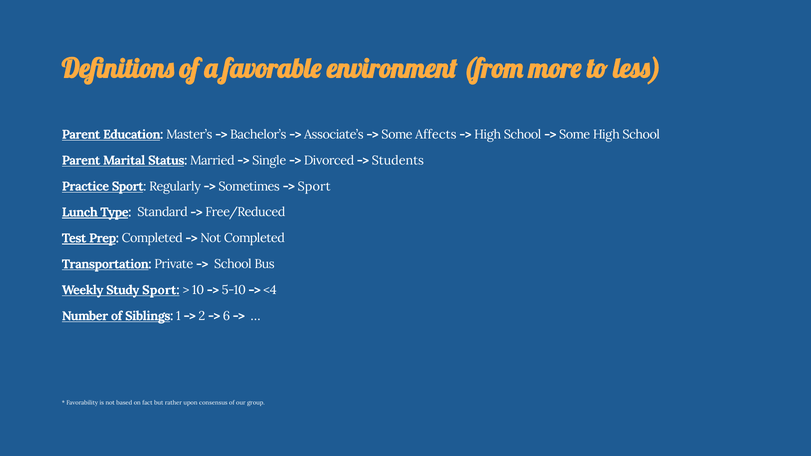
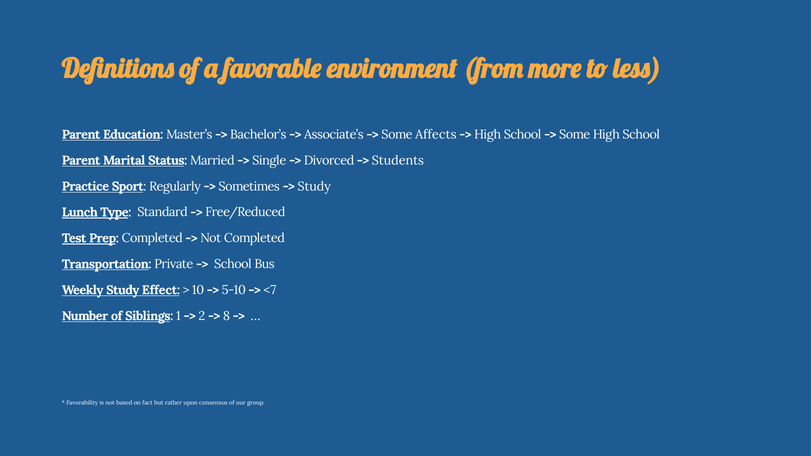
Sport: Sport -> Study (314, 186)
Study Sport: Sport -> Effect (161, 290)
<4: <4 -> <7 (270, 290)
6: 6 -> 8 (226, 316)
